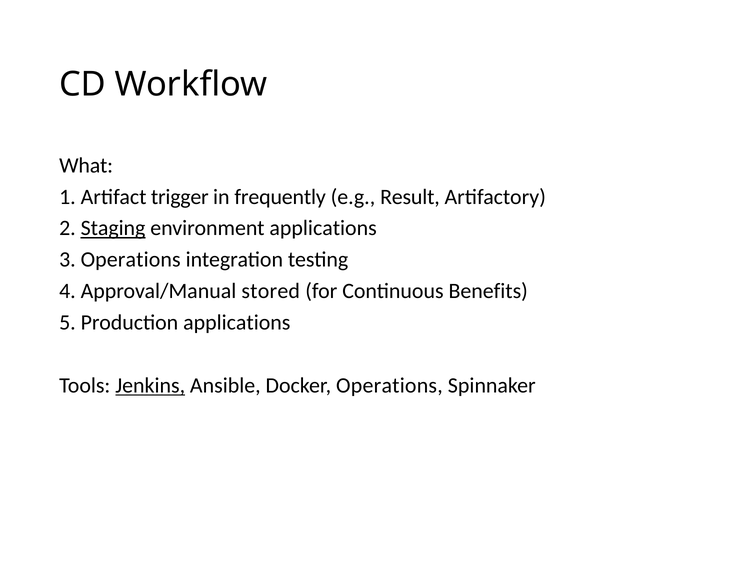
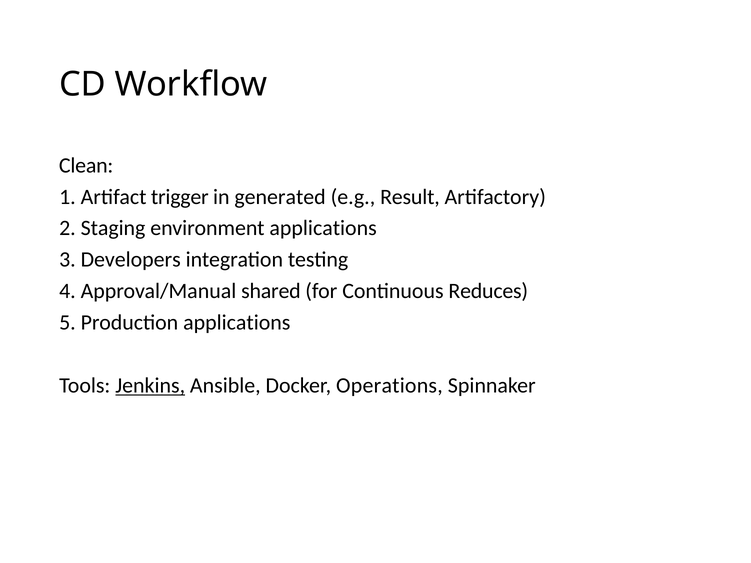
What: What -> Clean (86, 165)
frequently: frequently -> generated (280, 197)
Staging underline: present -> none (113, 228)
3 Operations: Operations -> Developers (131, 260)
stored: stored -> shared (271, 291)
Benefits: Benefits -> Reduces (488, 291)
